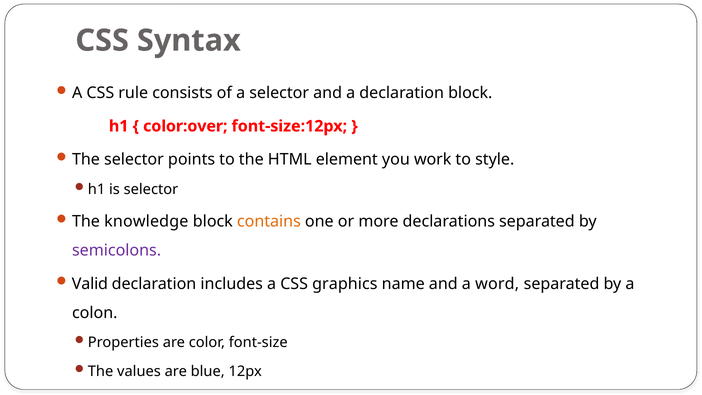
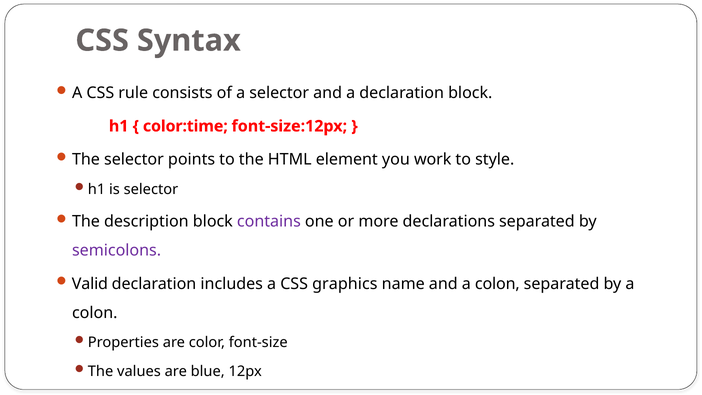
color:over: color:over -> color:time (185, 126)
knowledge: knowledge -> description (146, 222)
contains colour: orange -> purple (269, 222)
and a word: word -> colon (497, 284)
